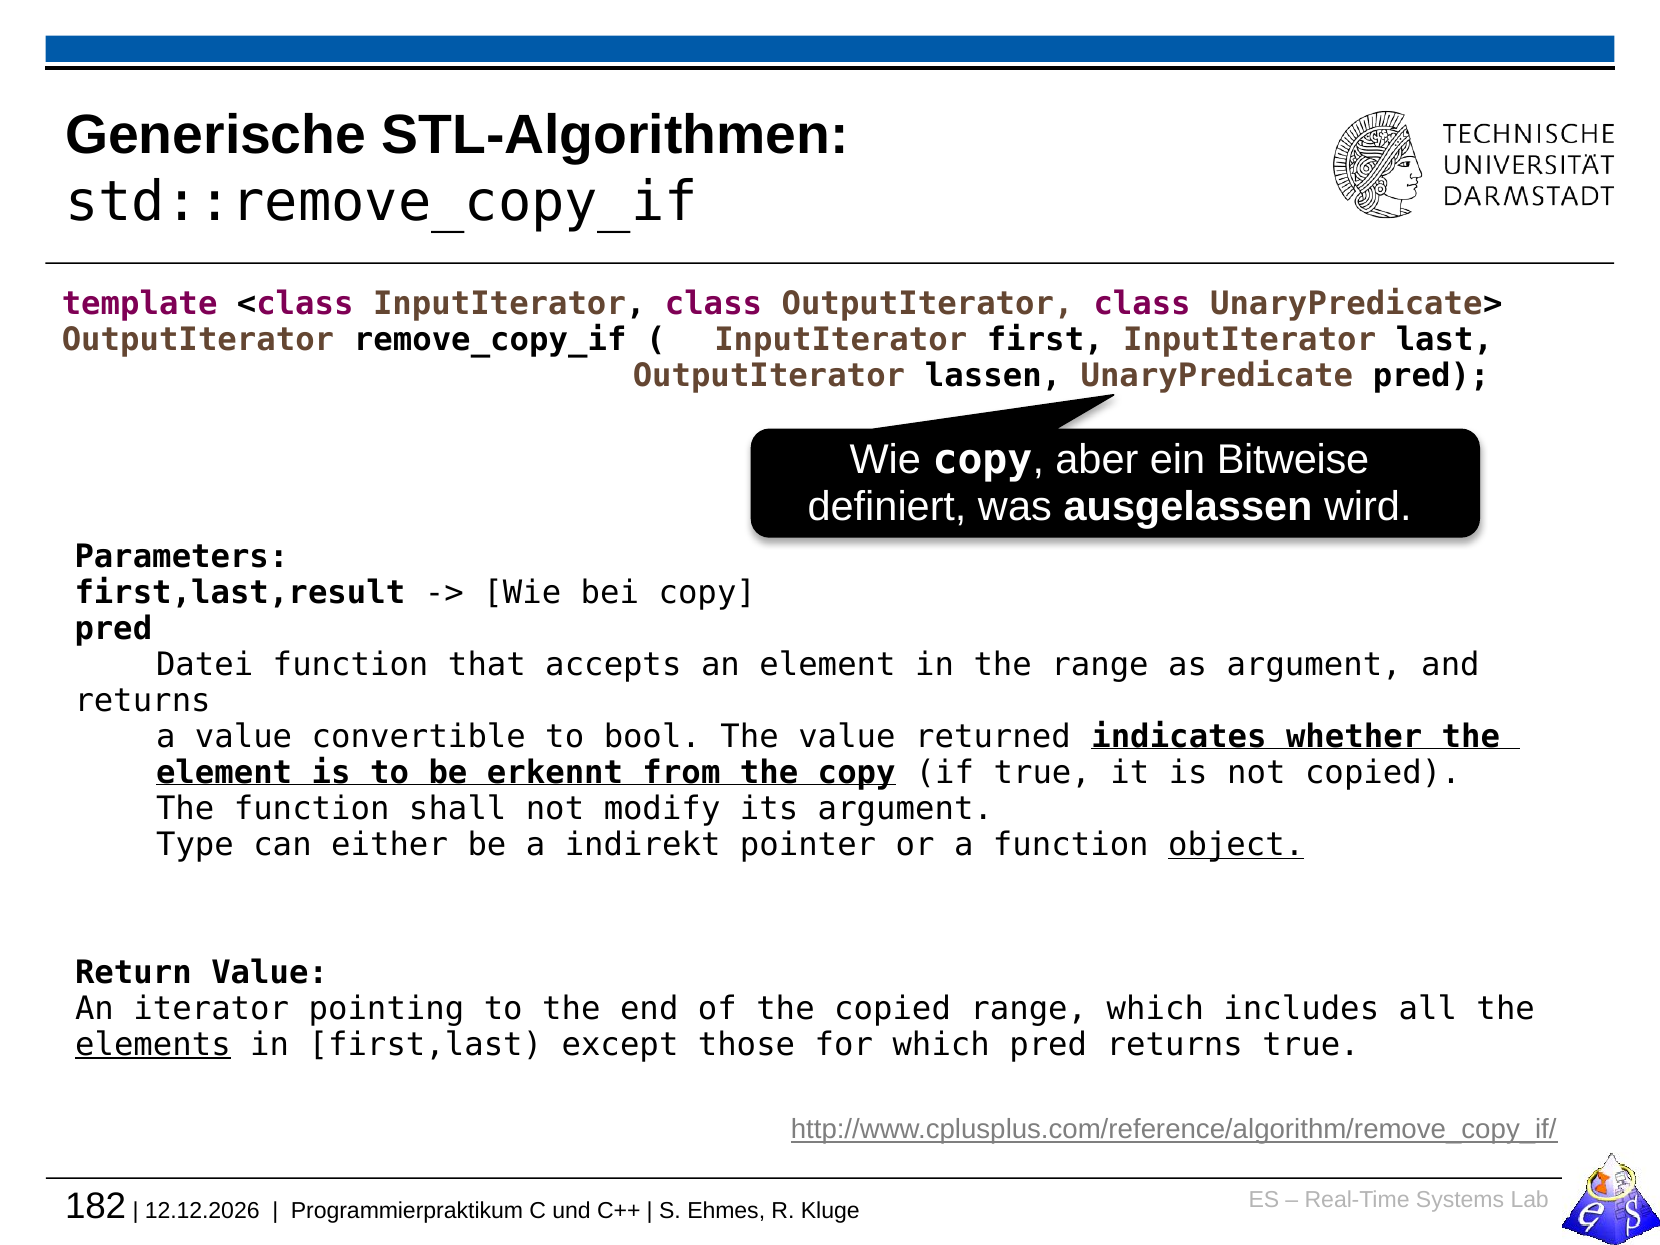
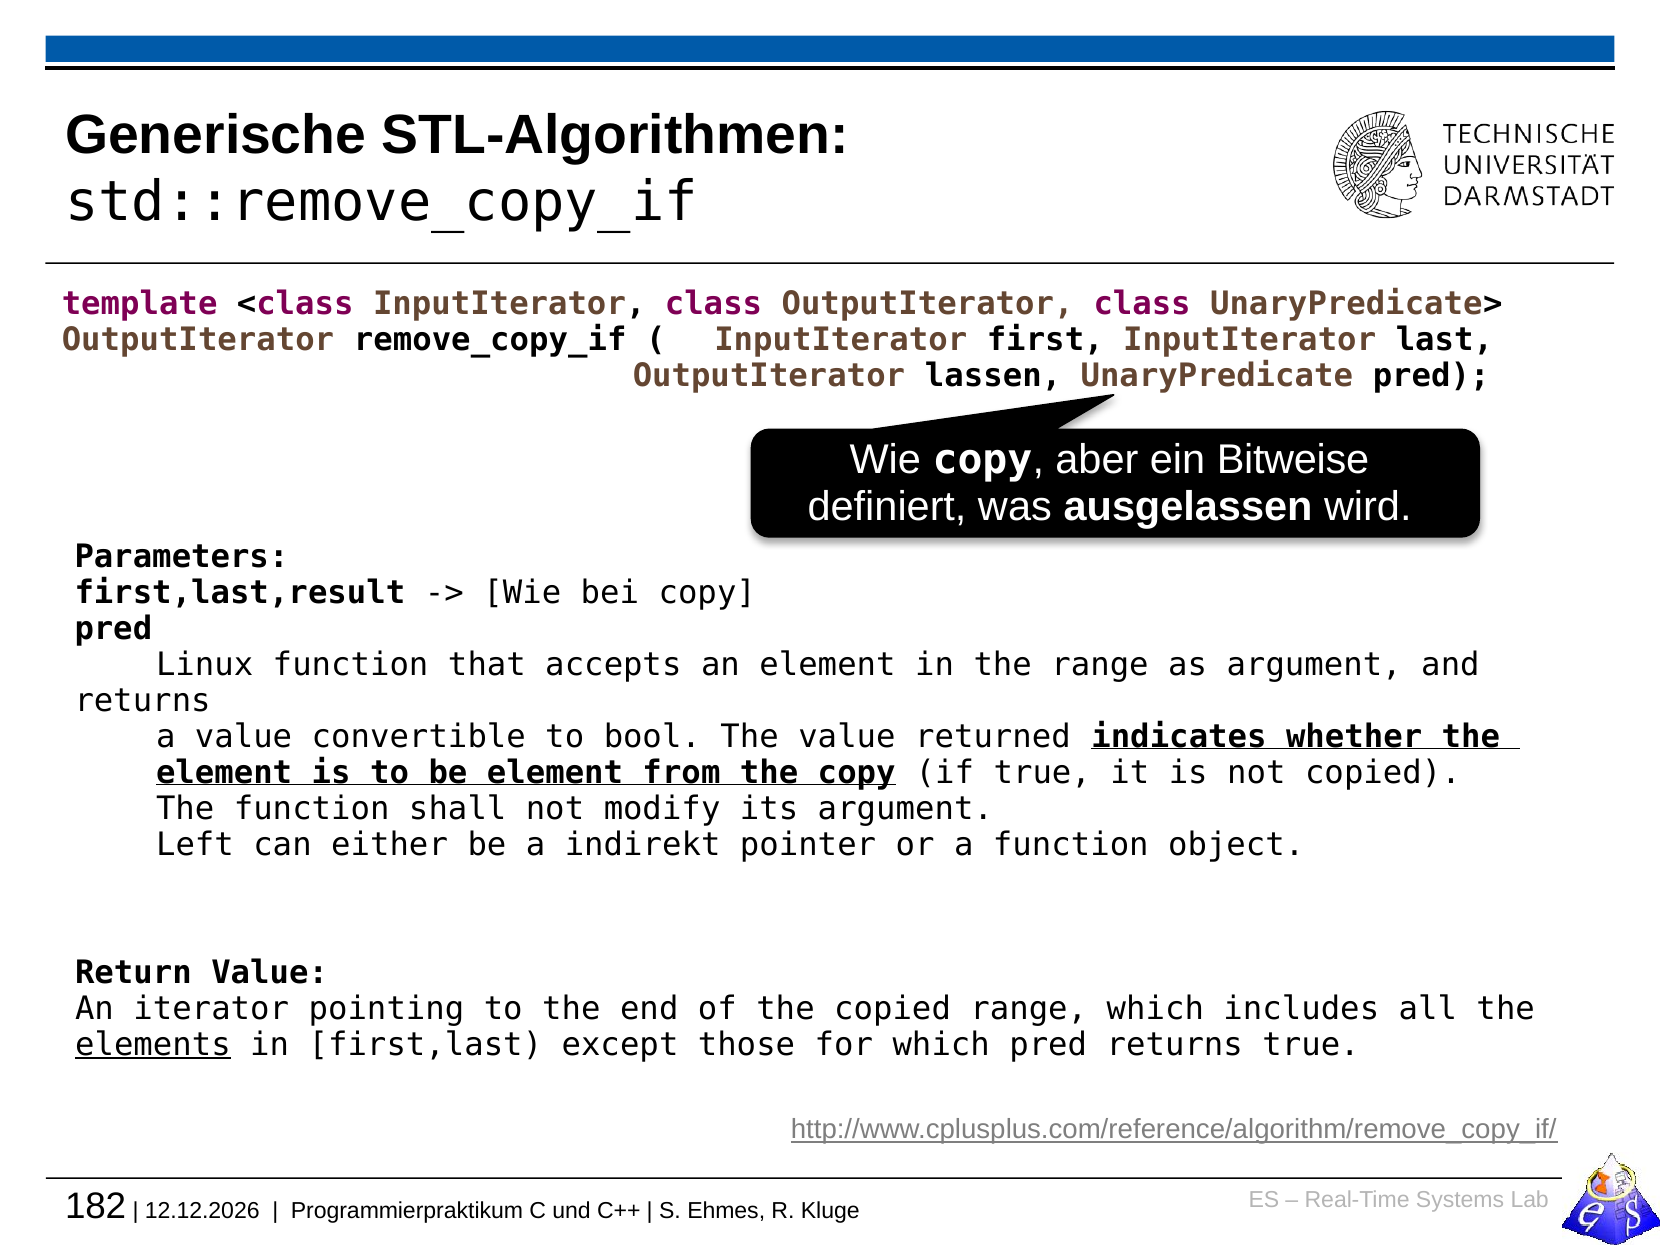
Datei: Datei -> Linux (205, 665)
be erkennt: erkennt -> element (555, 773)
Type: Type -> Left (195, 845)
object underline: present -> none (1236, 845)
